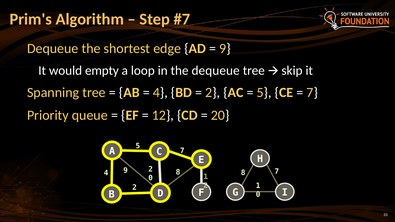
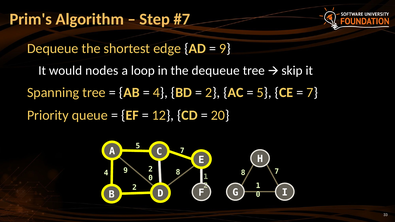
empty: empty -> nodes (102, 71)
